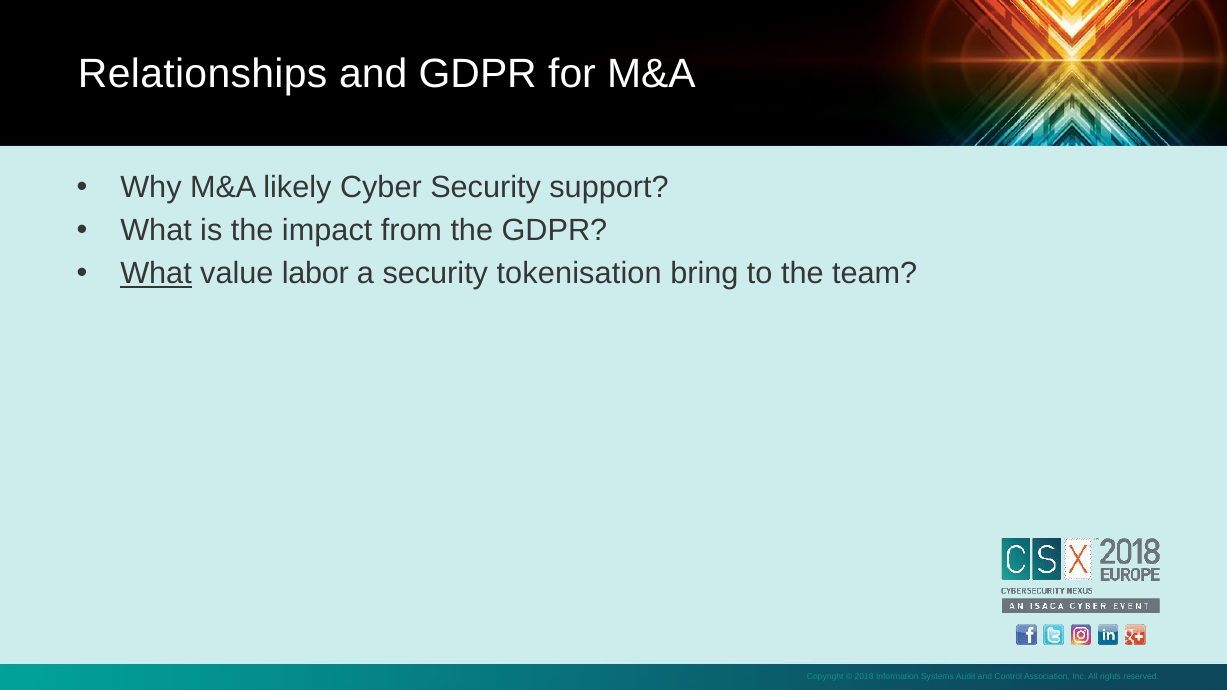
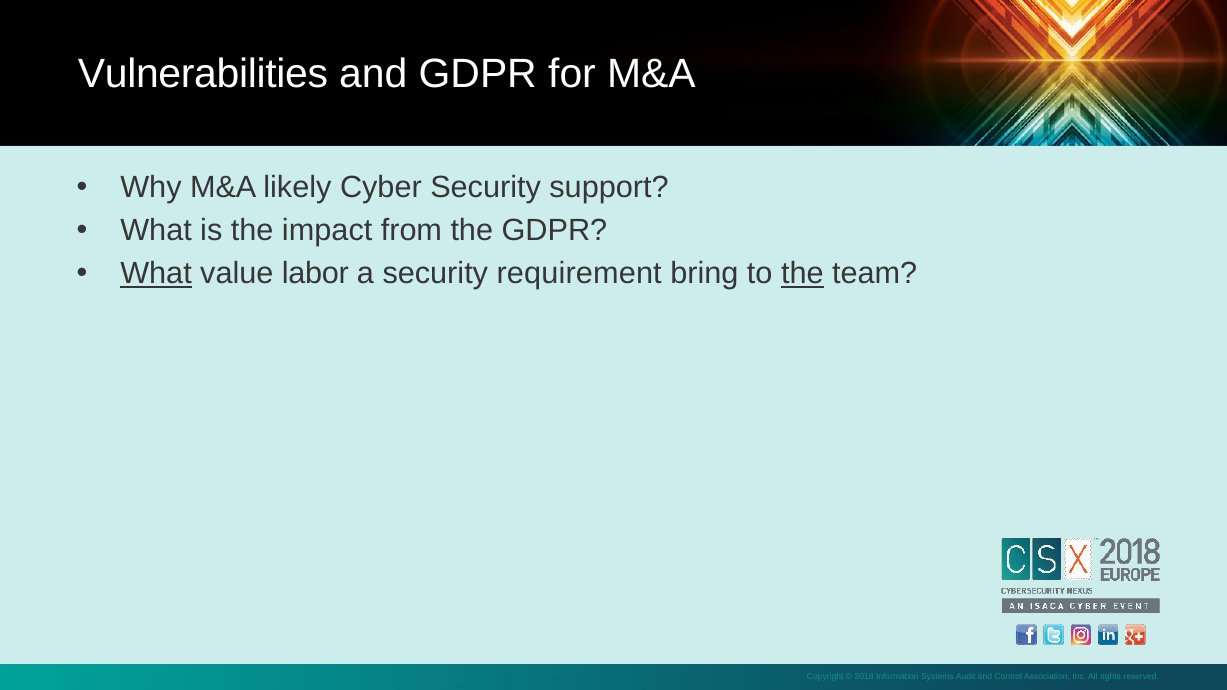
Relationships: Relationships -> Vulnerabilities (203, 75)
tokenisation: tokenisation -> requirement (579, 274)
the underline: none -> present (802, 274)
